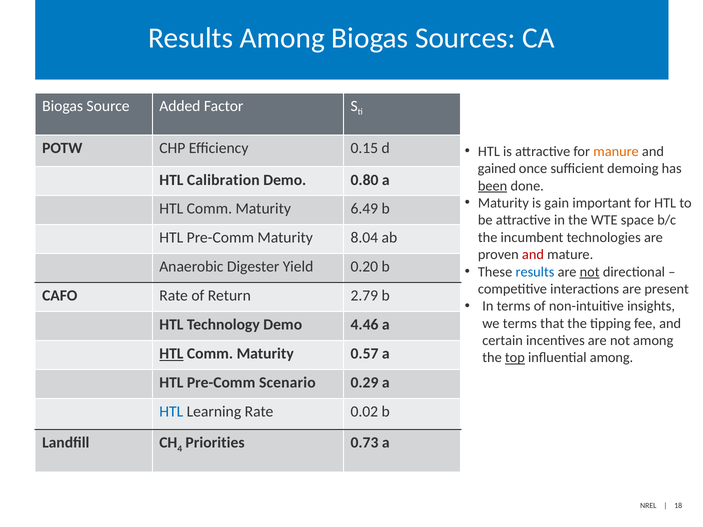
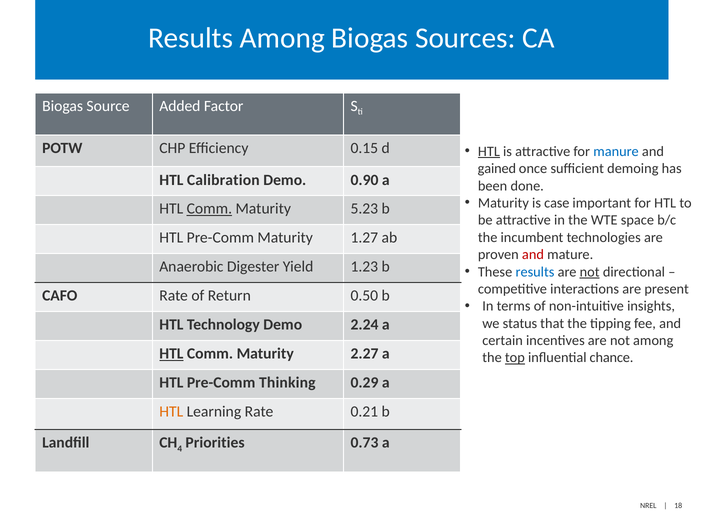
HTL underline: none -> present (489, 152)
manure colour: orange -> blue (616, 152)
0.80: 0.80 -> 0.90 (365, 180)
been underline: present -> none (493, 186)
gain: gain -> case (557, 203)
Comm underline: none -> present (209, 209)
6.49: 6.49 -> 5.23 (364, 209)
8.04: 8.04 -> 1.27 (364, 238)
0.20: 0.20 -> 1.23 (364, 267)
2.79: 2.79 -> 0.50 (364, 296)
we terms: terms -> status (520, 324)
4.46: 4.46 -> 2.24 (365, 325)
0.57: 0.57 -> 2.27 (365, 354)
influential among: among -> chance (612, 358)
Scenario: Scenario -> Thinking (287, 383)
HTL colour: blue -> orange (171, 412)
0.02: 0.02 -> 0.21 (364, 412)
